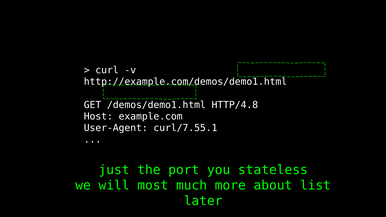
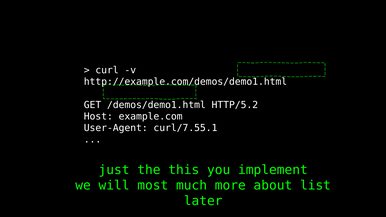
HTTP/4.8: HTTP/4.8 -> HTTP/5.2 (235, 105)
port: port -> this (184, 170)
stateless: stateless -> implement (273, 170)
